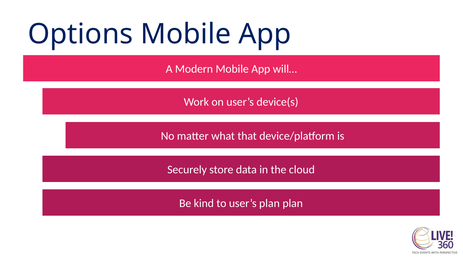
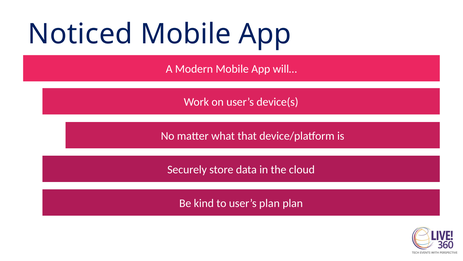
Options: Options -> Noticed (80, 34)
